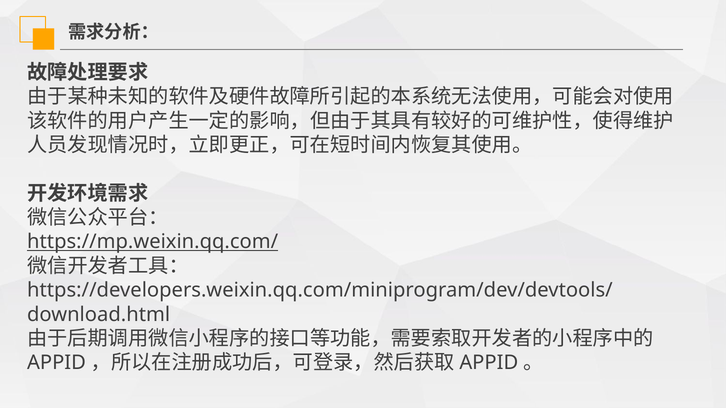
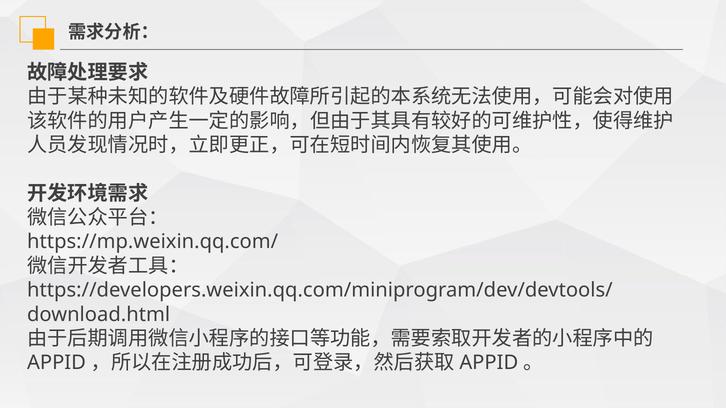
https://mp.weixin.qq.com/ underline: present -> none (153, 242)
